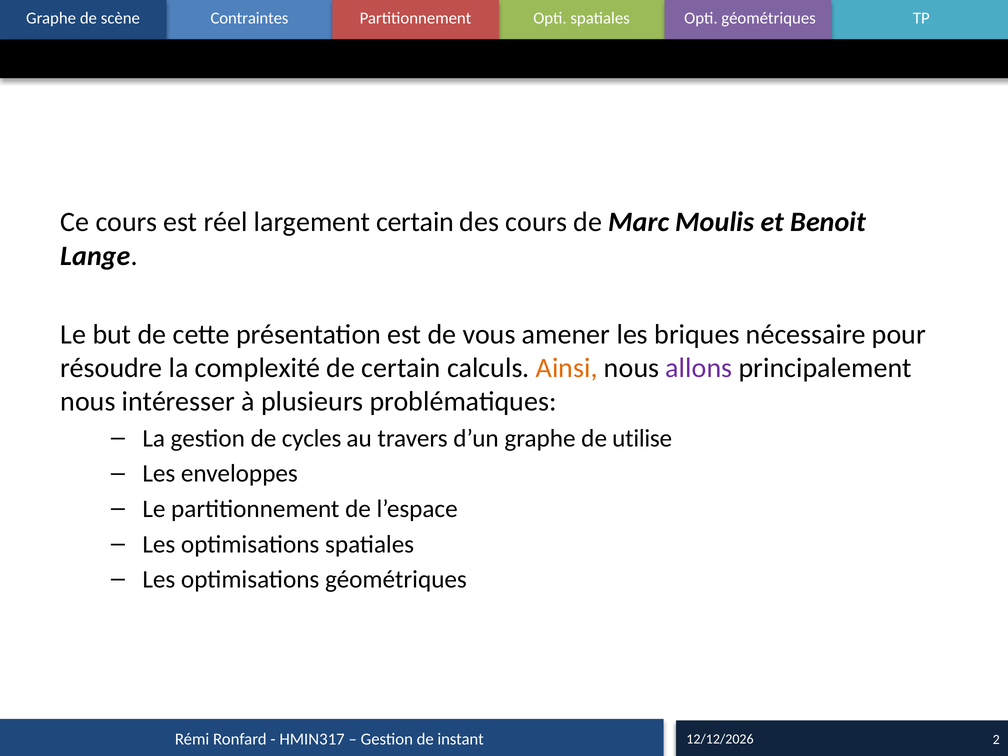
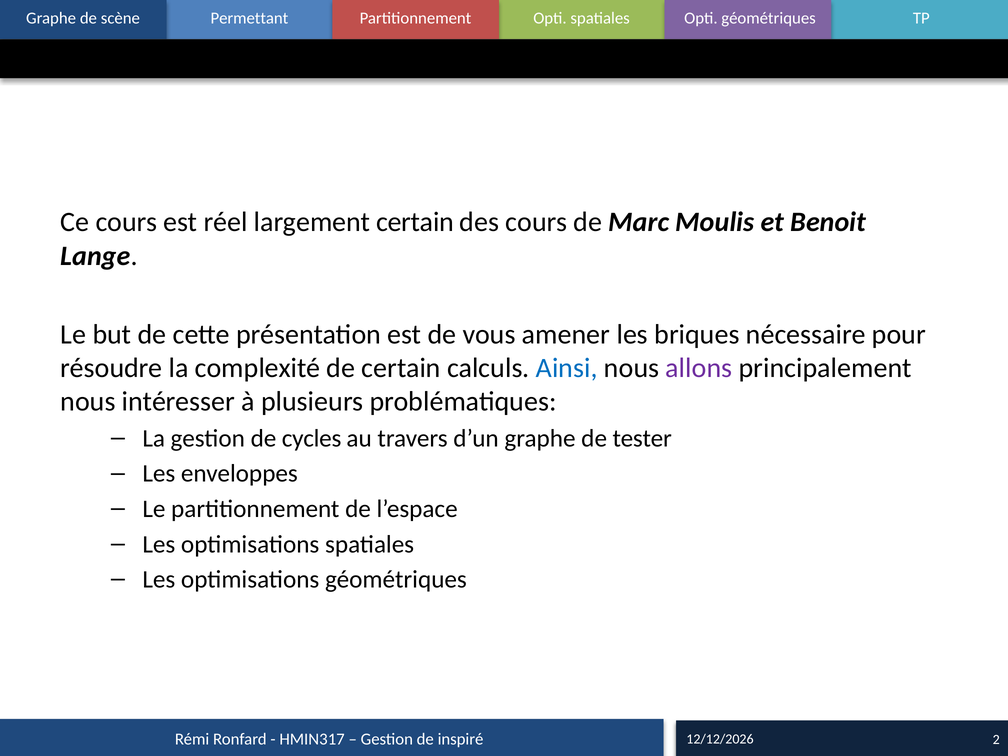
Contraintes: Contraintes -> Permettant (249, 18)
Ainsi colour: orange -> blue (567, 368)
utilise: utilise -> tester (642, 438)
instant: instant -> inspiré (461, 739)
